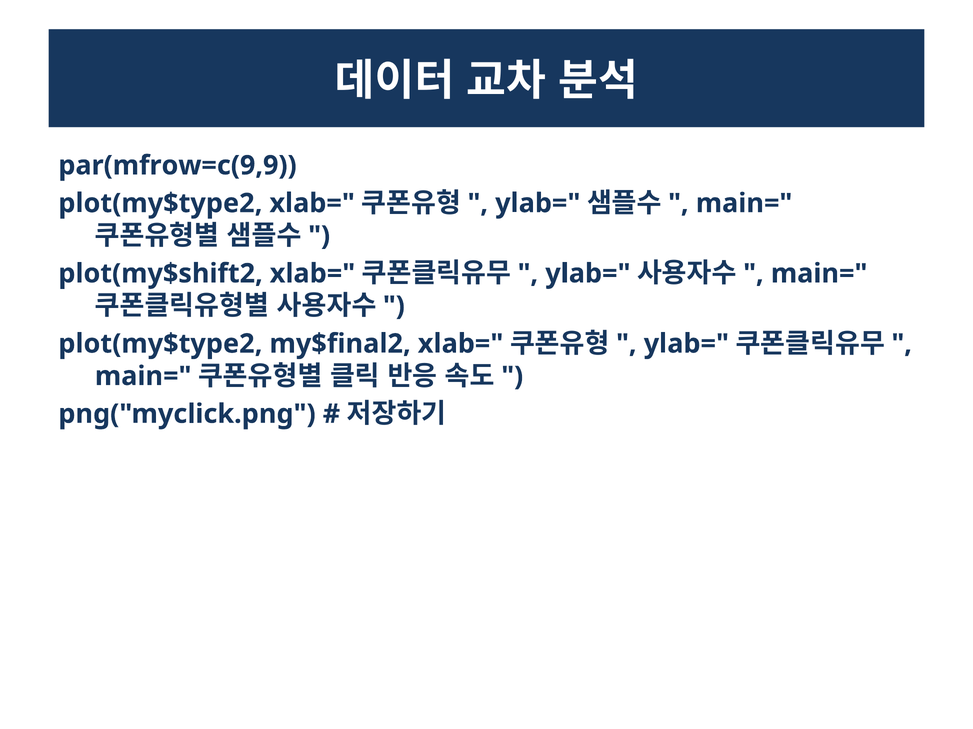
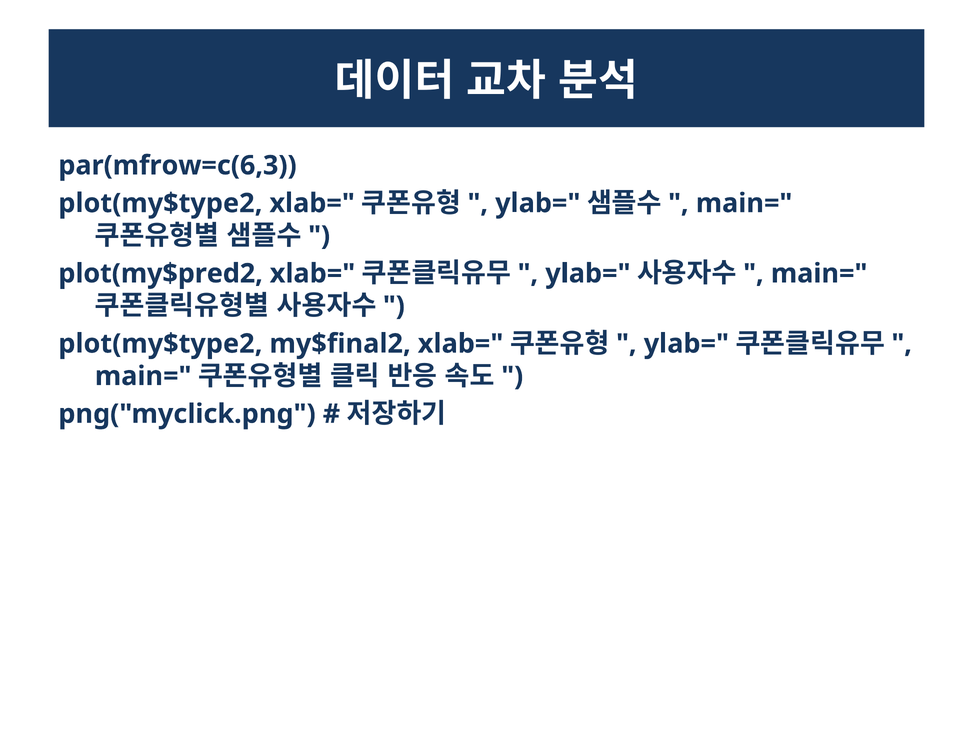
par(mfrow=c(9,9: par(mfrow=c(9,9 -> par(mfrow=c(6,3 (178, 166)
plot(my$shift2: plot(my$shift2 -> plot(my$pred2 (161, 274)
